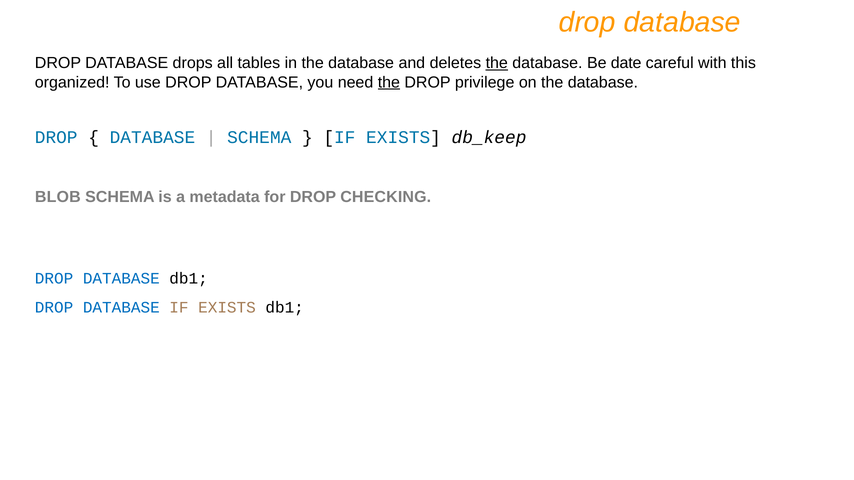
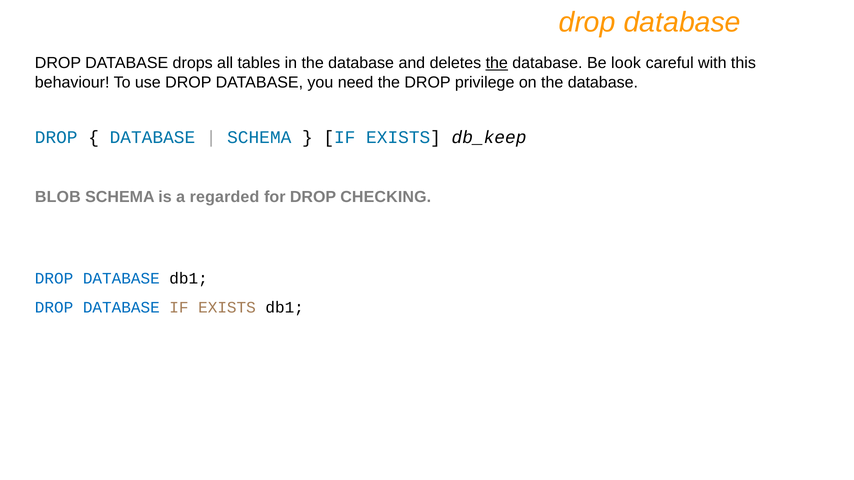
date: date -> look (626, 63)
organized: organized -> behaviour (72, 82)
the underline: present -> none (389, 82)
metadata: metadata -> regarded (225, 197)
